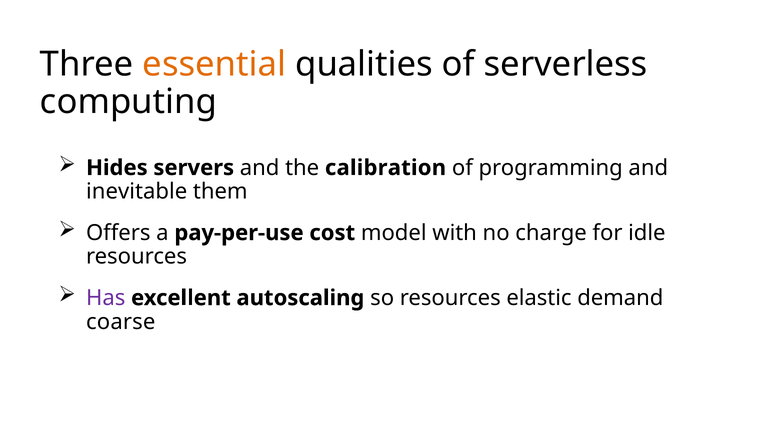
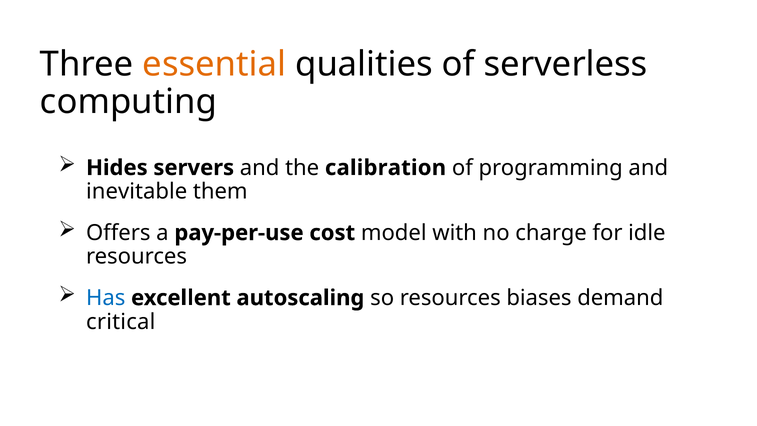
Has colour: purple -> blue (106, 298)
elastic: elastic -> biases (539, 298)
coarse: coarse -> critical (121, 322)
